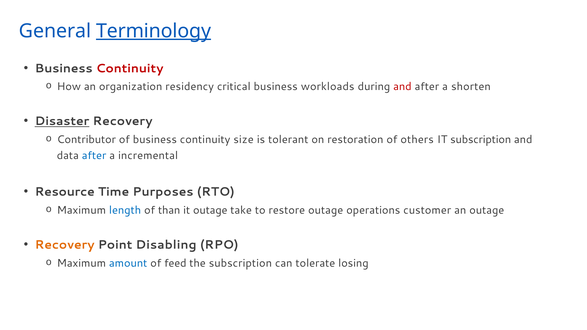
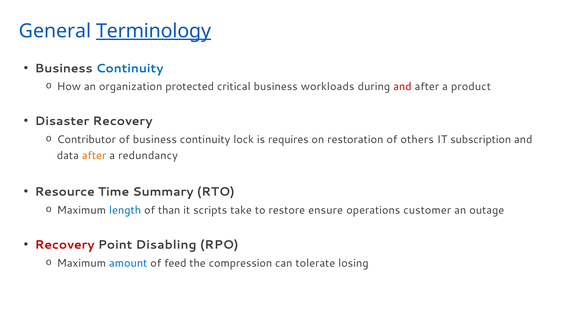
Continuity colour: red -> blue (130, 68)
residency: residency -> protected (190, 87)
shorten: shorten -> product (471, 87)
Disaster underline: present -> none (62, 121)
size: size -> lock (244, 140)
tolerant: tolerant -> requires (288, 140)
after colour: blue -> orange (94, 156)
incremental: incremental -> redundancy (148, 156)
Purposes: Purposes -> Summary (163, 192)
it outage: outage -> scripts (210, 210)
restore outage: outage -> ensure (326, 210)
Recovery colour: orange -> red (65, 245)
the subscription: subscription -> compression (240, 263)
